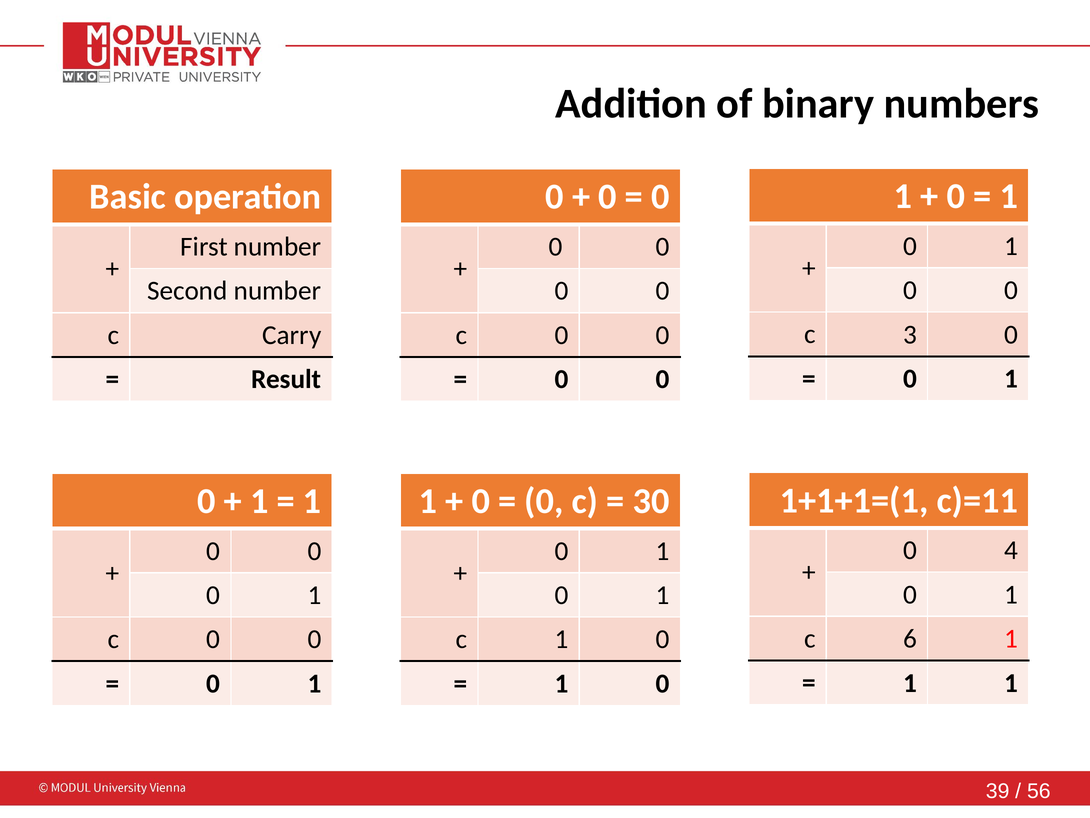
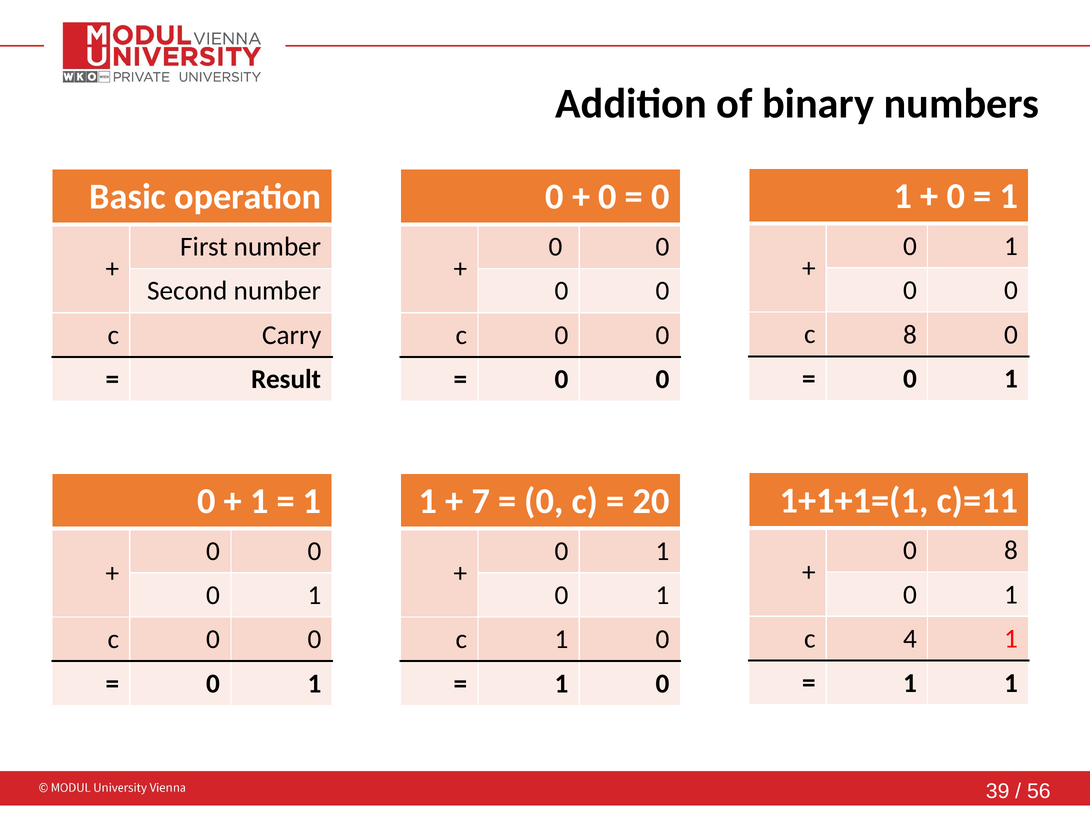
c 3: 3 -> 8 (910, 334)
0: 0 -> 7 (481, 501)
30: 30 -> 20 (651, 501)
0 4: 4 -> 8 (1011, 550)
6: 6 -> 4 (910, 638)
